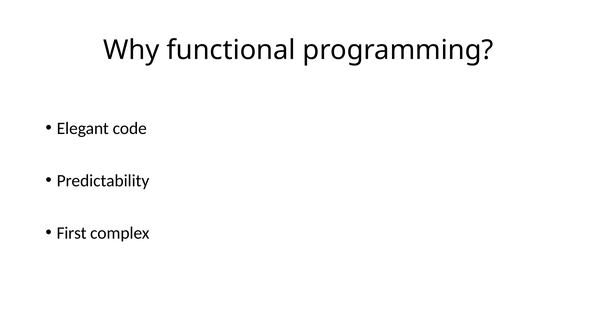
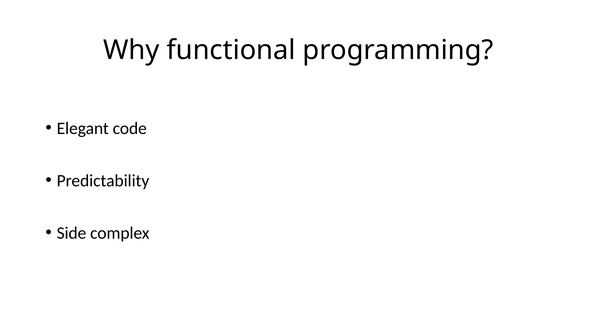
First: First -> Side (72, 233)
